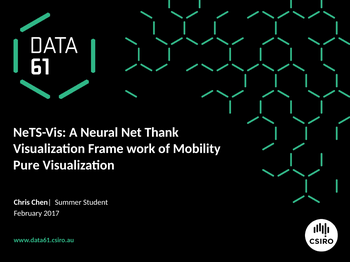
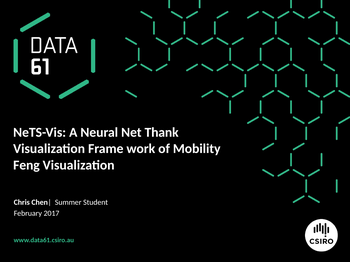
Pure: Pure -> Feng (26, 165)
